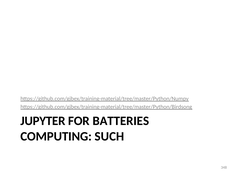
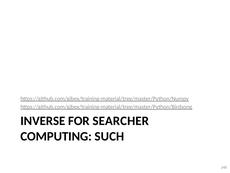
JUPYTER: JUPYTER -> INVERSE (43, 121)
BATTERIES: BATTERIES -> SEARCHER (121, 121)
